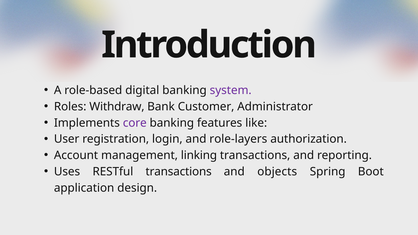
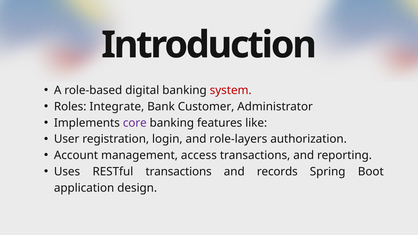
system colour: purple -> red (231, 90)
Withdraw: Withdraw -> Integrate (117, 107)
linking: linking -> access (199, 155)
objects: objects -> records (277, 172)
